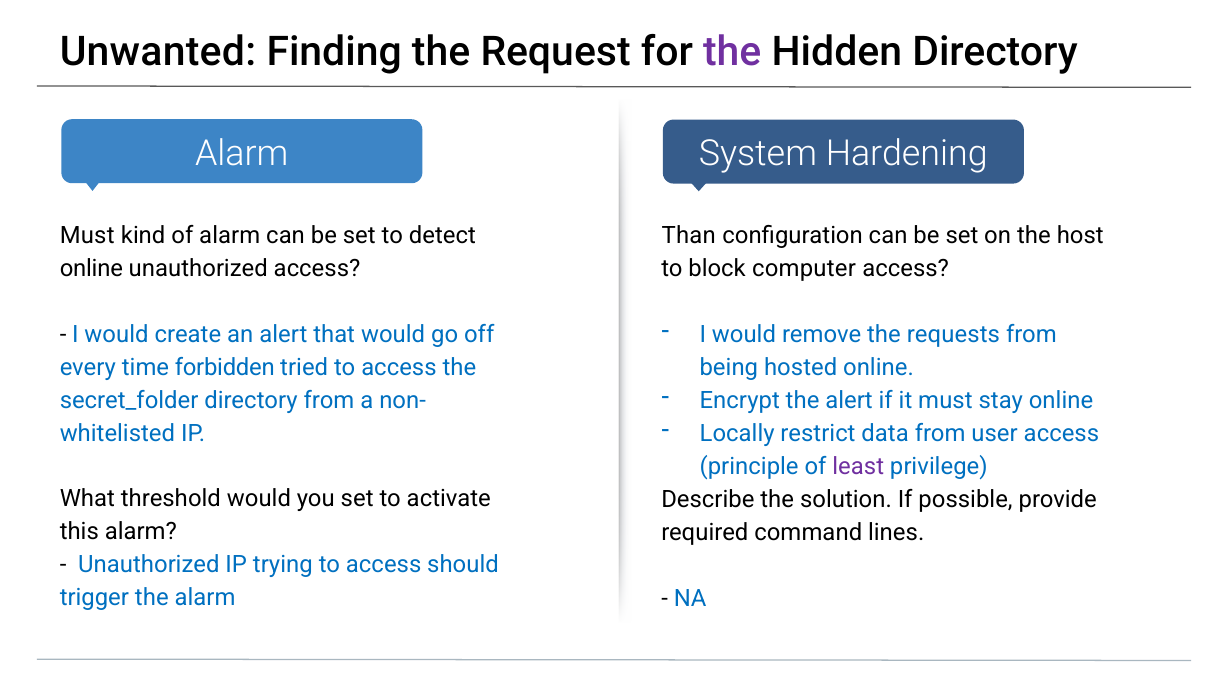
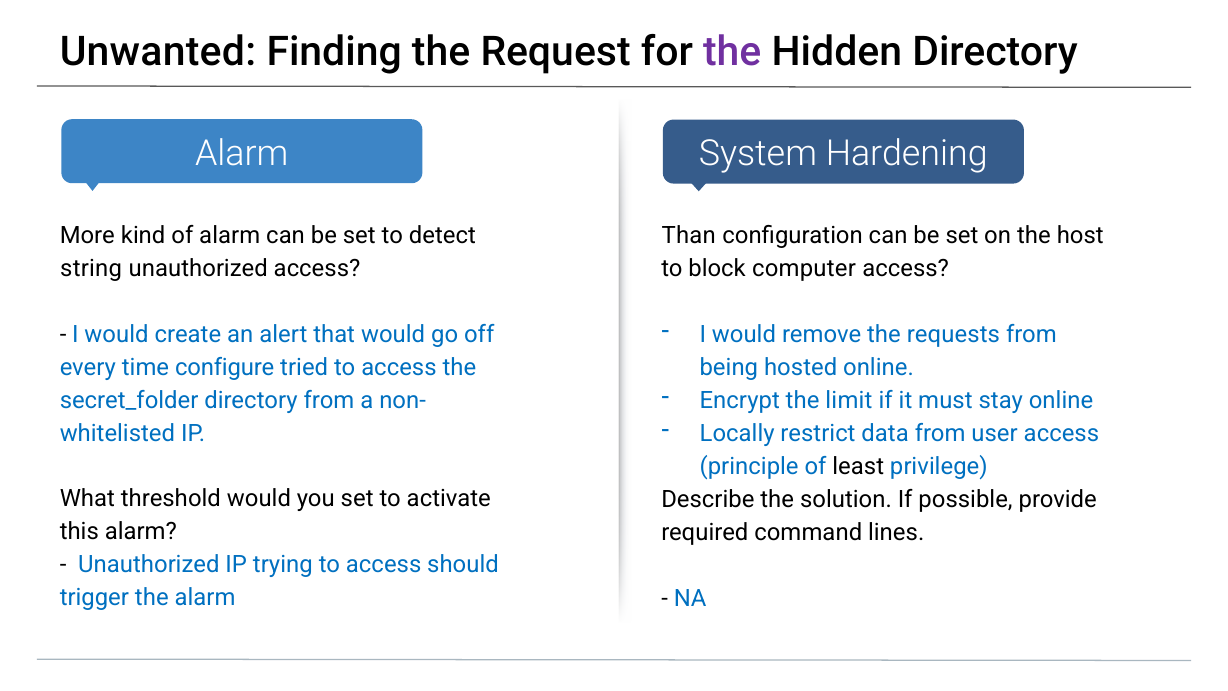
Must: Must -> More (87, 235)
online: online -> string (91, 268)
forbidden: forbidden -> configure (225, 367)
the alert: alert -> limit (849, 400)
least colour: purple -> black (858, 466)
